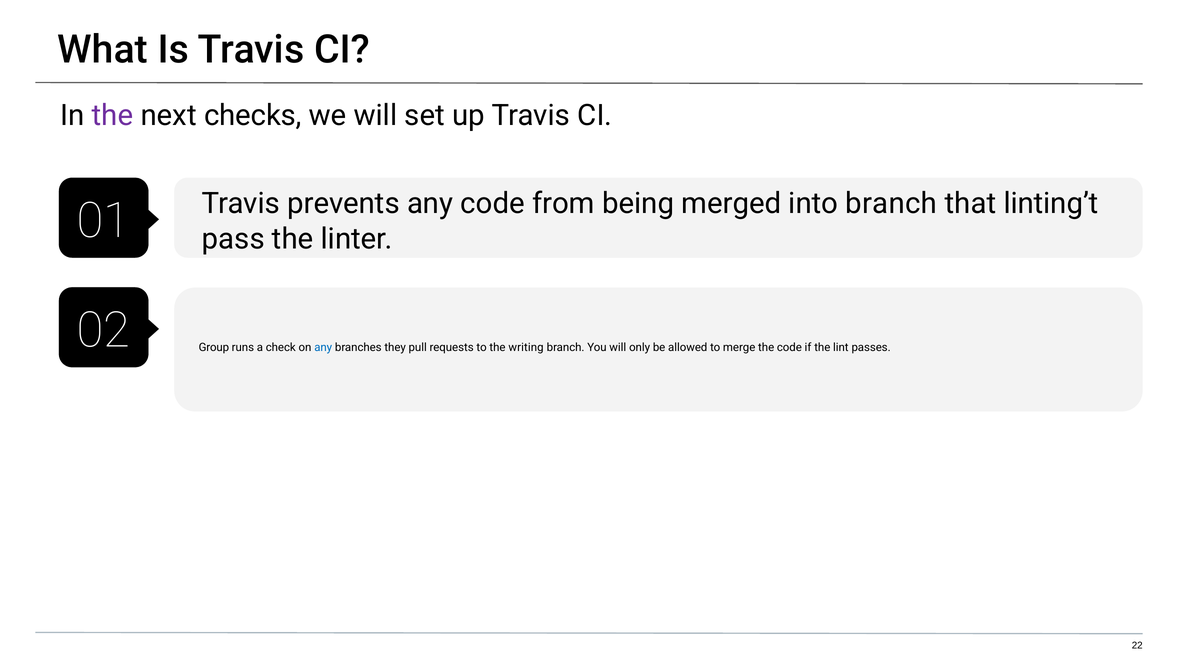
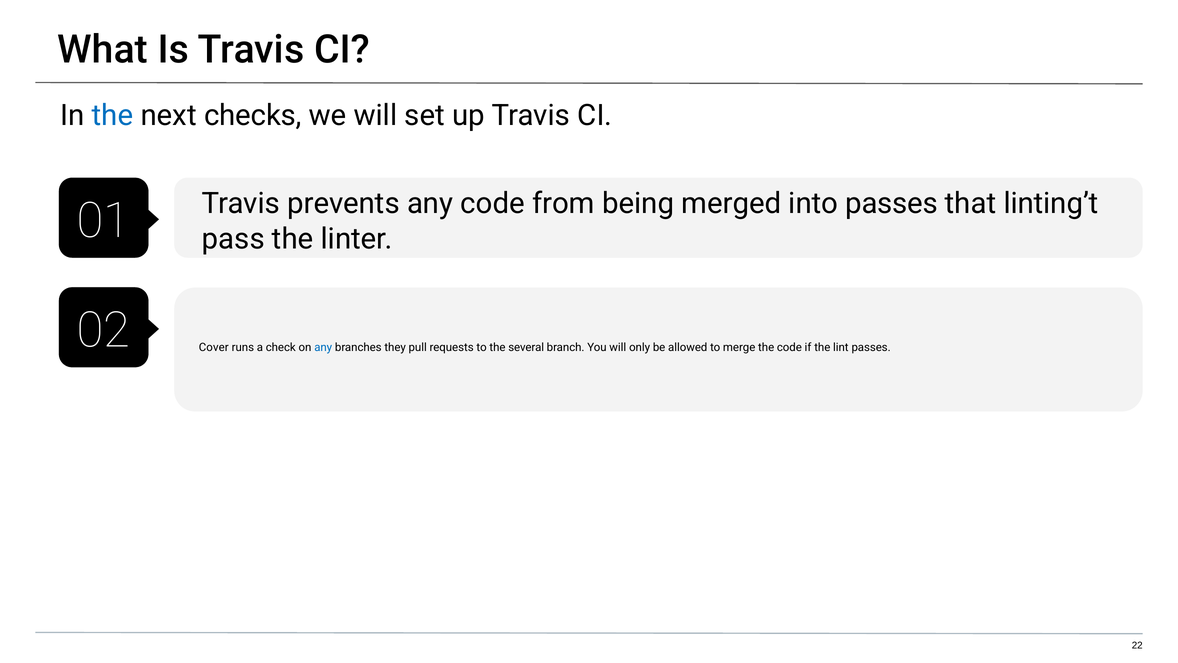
the colour: purple -> blue (113, 116)
into branch: branch -> passes (892, 204)
Group: Group -> Cover (214, 347)
writing: writing -> several (526, 347)
